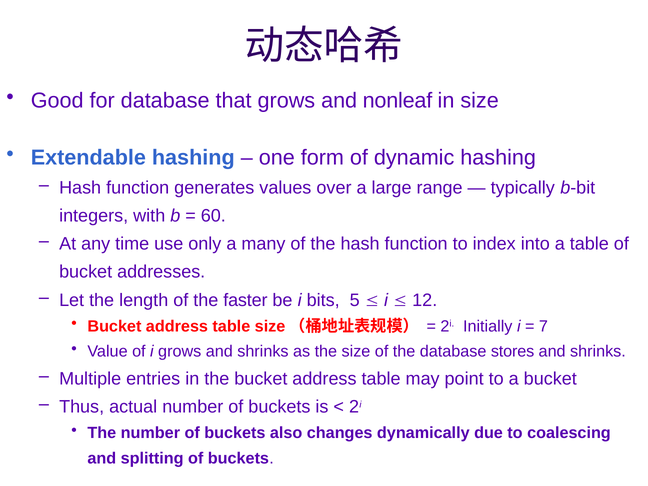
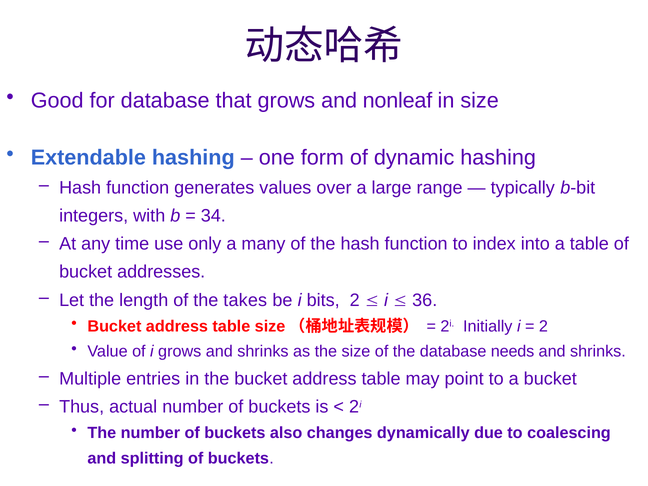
60: 60 -> 34 (213, 216)
faster: faster -> takes (245, 300)
bits 5: 5 -> 2 (355, 300)
12: 12 -> 36 (425, 300)
7: 7 -> 2 (544, 326)
stores: stores -> needs (513, 352)
